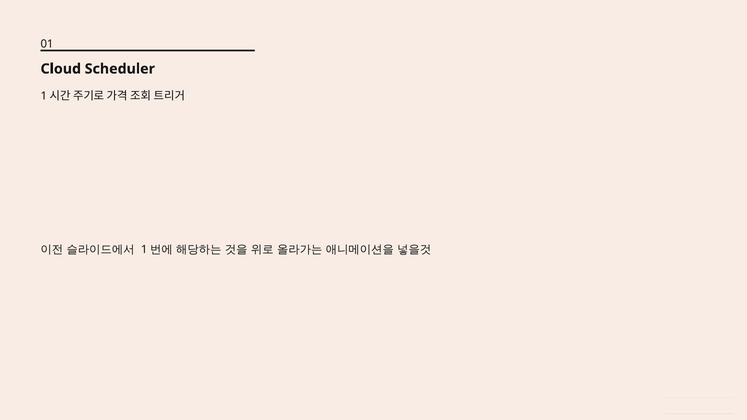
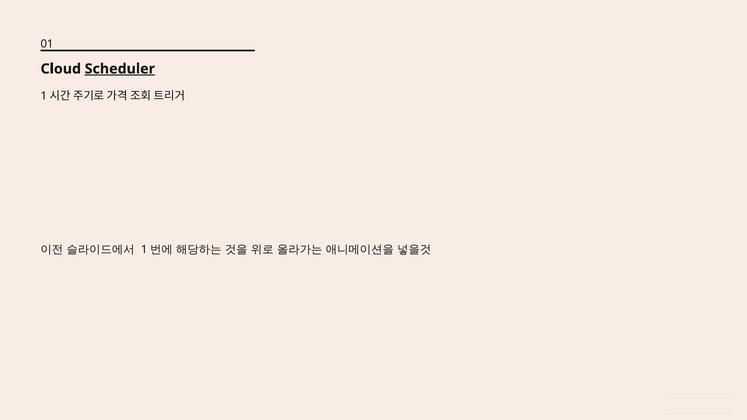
Scheduler underline: none -> present (120, 69)
